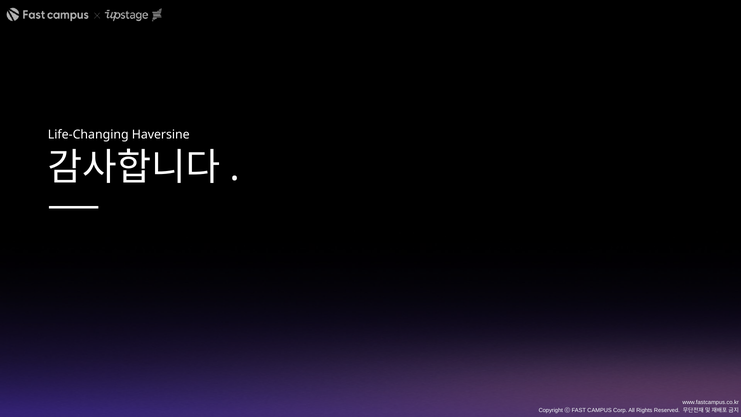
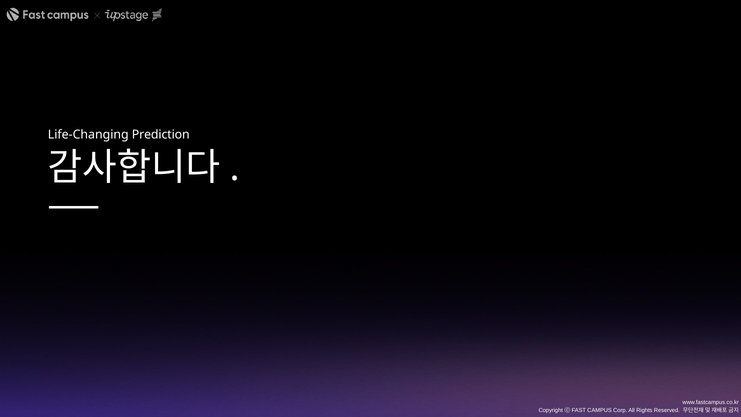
Haversine: Haversine -> Prediction (161, 135)
